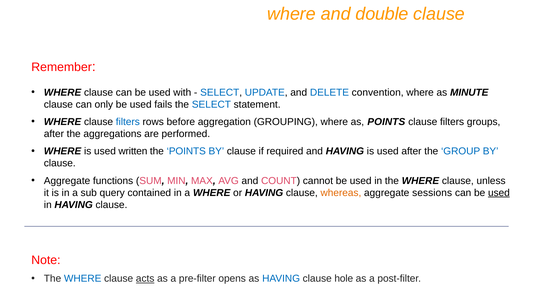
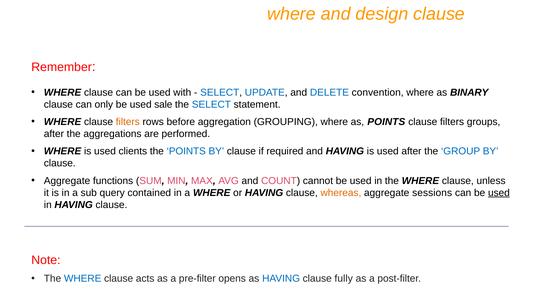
double: double -> design (382, 14)
MINUTE: MINUTE -> BINARY (469, 93)
fails: fails -> sale (163, 105)
filters colour: blue -> orange (128, 122)
written: written -> clients (133, 152)
acts underline: present -> none (145, 279)
hole: hole -> fully (344, 279)
